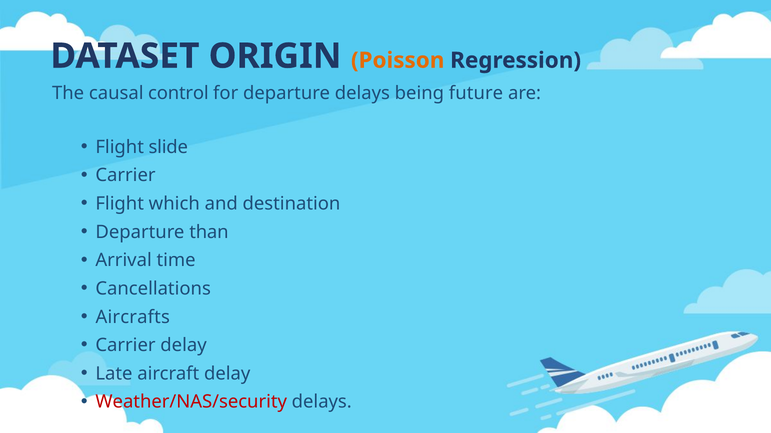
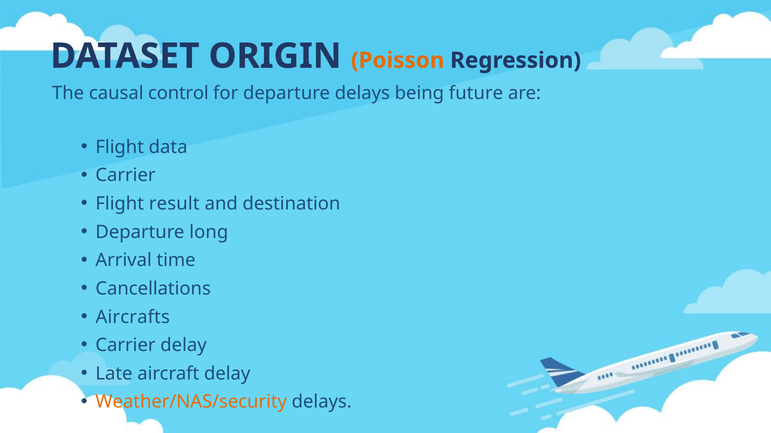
slide: slide -> data (168, 147)
which: which -> result (174, 204)
than: than -> long (209, 232)
Weather/NAS/security colour: red -> orange (191, 403)
